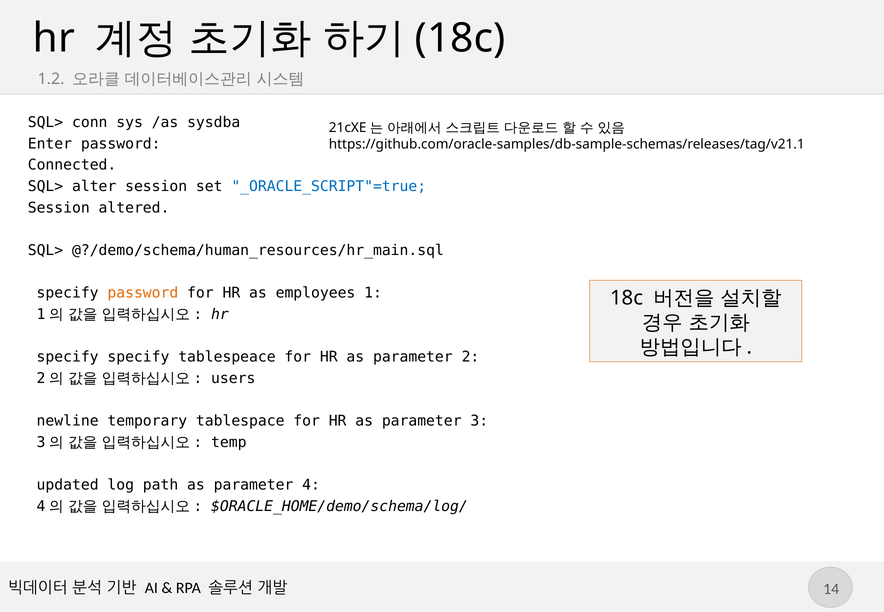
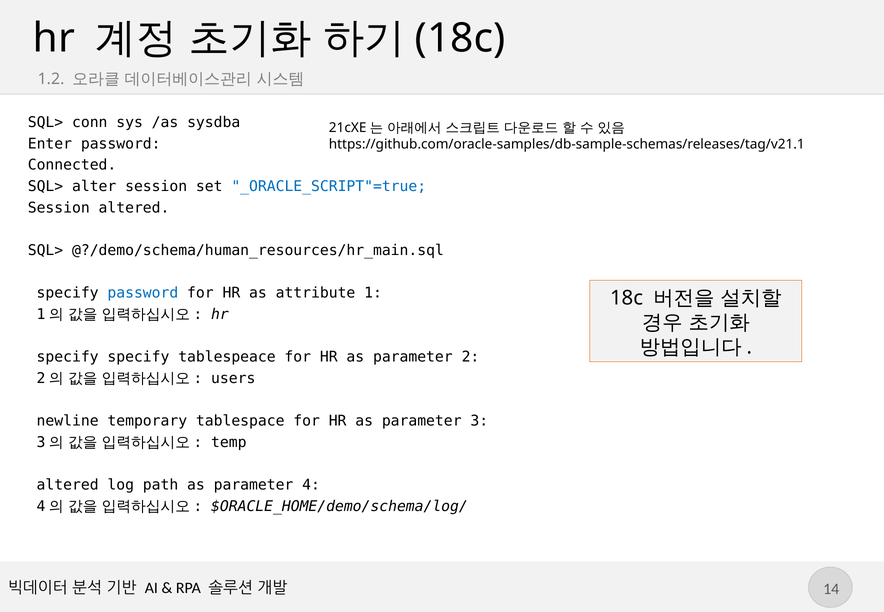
password colour: orange -> blue (143, 293)
employees: employees -> attribute (316, 293)
updated: updated -> altered (68, 485)
